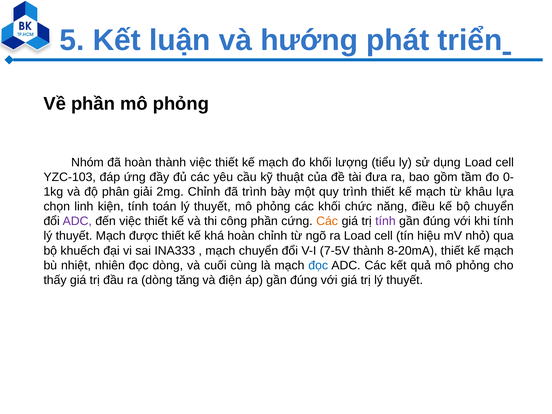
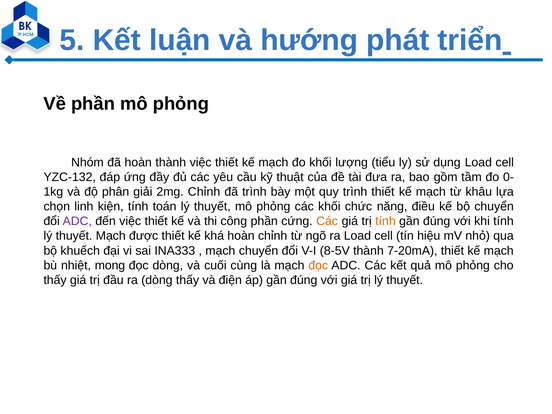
YZC-103: YZC-103 -> YZC-132 (70, 177)
tính colour: purple -> orange (385, 221)
7-5V: 7-5V -> 8-5V (335, 251)
8-20mA: 8-20mA -> 7-20mA (412, 251)
nhiên: nhiên -> mong (110, 265)
đọc colour: blue -> orange (318, 265)
dòng tăng: tăng -> thấy (188, 280)
